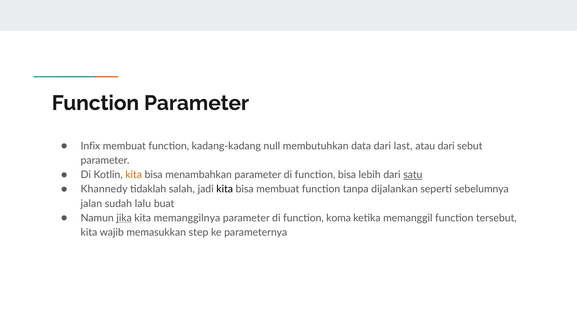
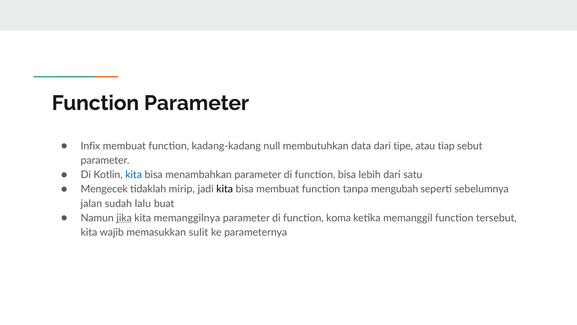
last: last -> tipe (403, 146)
atau dari: dari -> tiap (446, 146)
kita colour: orange -> blue (134, 175)
satu underline: present -> none (413, 175)
Khannedy: Khannedy -> Mengecek (104, 189)
salah: salah -> mirip (182, 189)
dijalankan: dijalankan -> mengubah (395, 189)
step: step -> sulit (198, 232)
